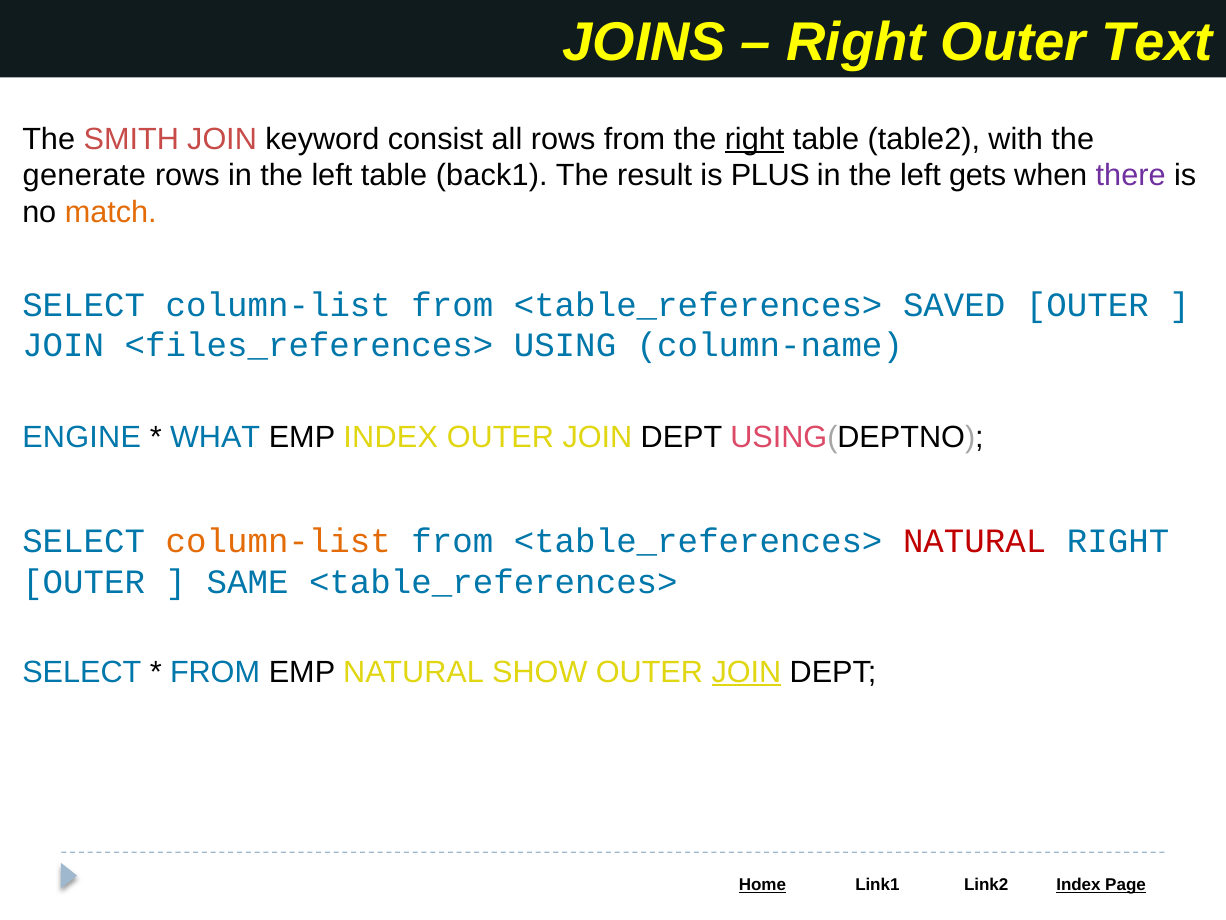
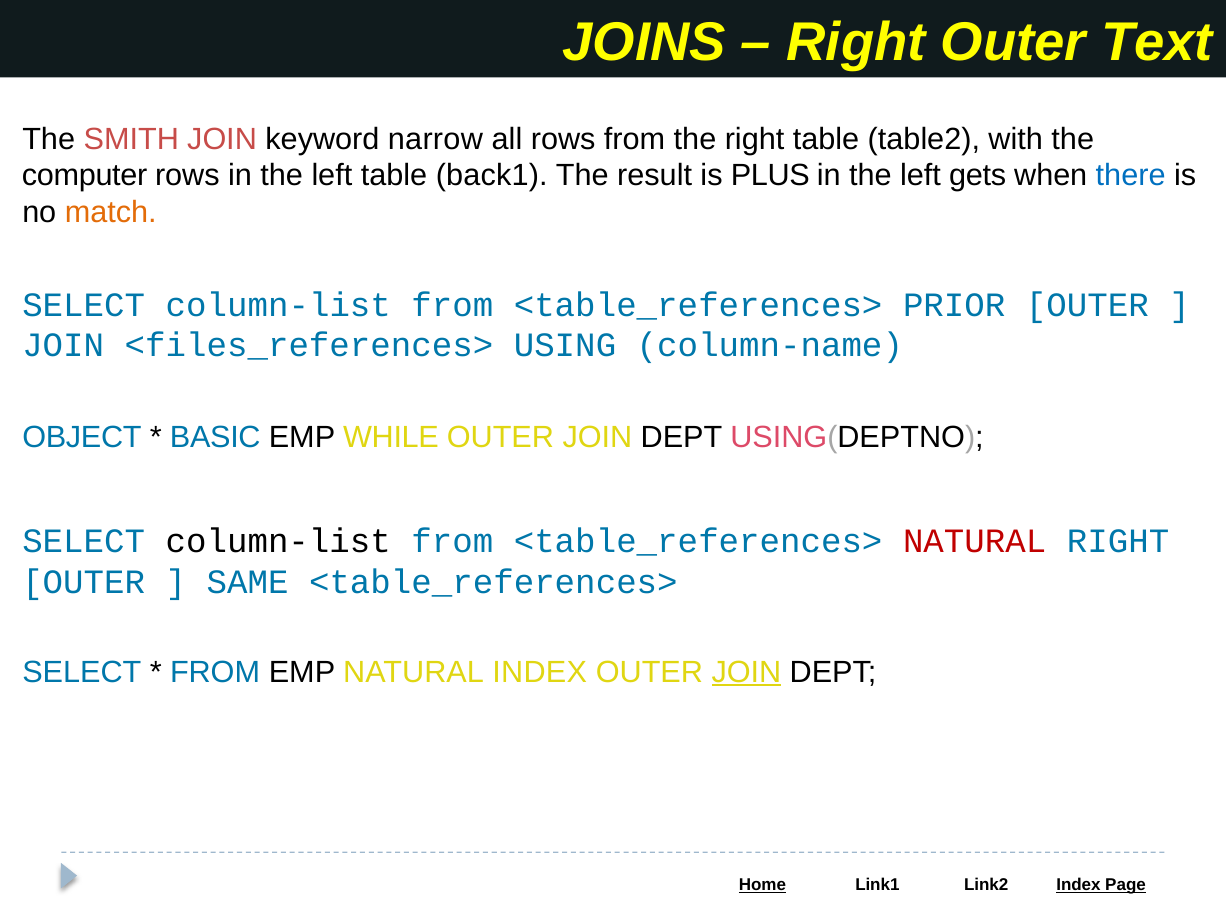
consist: consist -> narrow (435, 139)
right underline: present -> none (755, 139)
generate: generate -> computer (85, 176)
there colour: purple -> blue (1131, 176)
SAVED: SAVED -> PRIOR (954, 305)
ENGINE: ENGINE -> OBJECT (82, 437)
WHAT: WHAT -> BASIC (215, 437)
EMP INDEX: INDEX -> WHILE (391, 437)
column-list colour: orange -> black (278, 541)
NATURAL SHOW: SHOW -> INDEX (540, 672)
